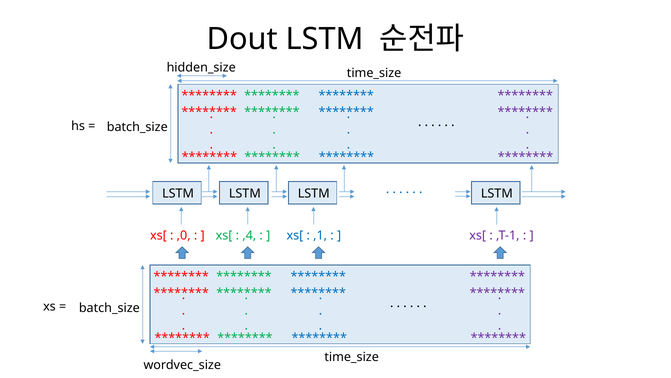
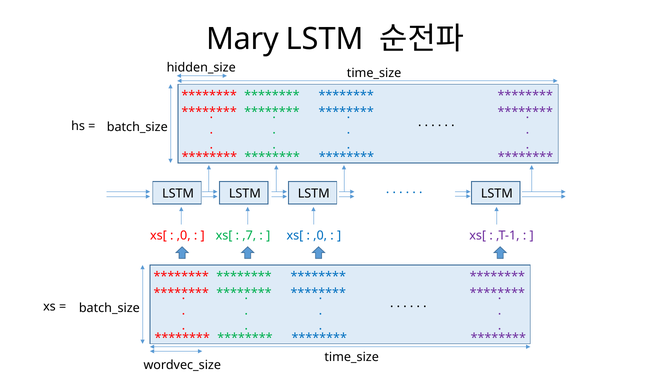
Dout: Dout -> Mary (242, 39)
,4: ,4 -> ,7 (249, 235)
,1: ,1 -> ,0 (320, 235)
